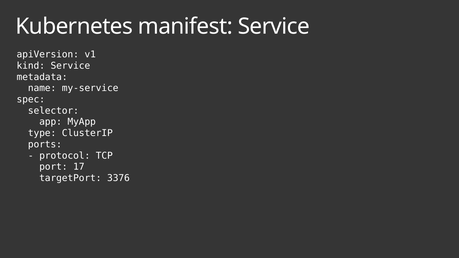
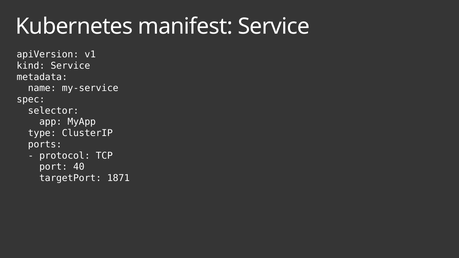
17: 17 -> 40 (79, 167)
3376: 3376 -> 1871 (118, 178)
